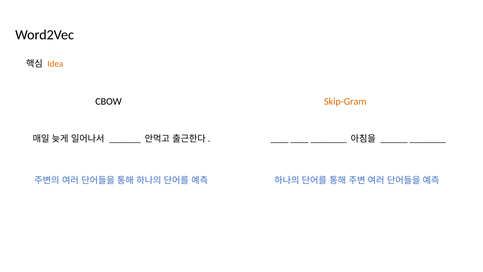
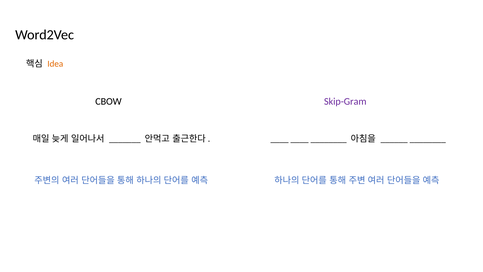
Skip-Gram colour: orange -> purple (345, 101)
